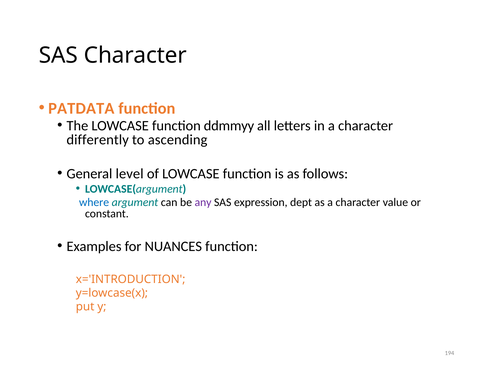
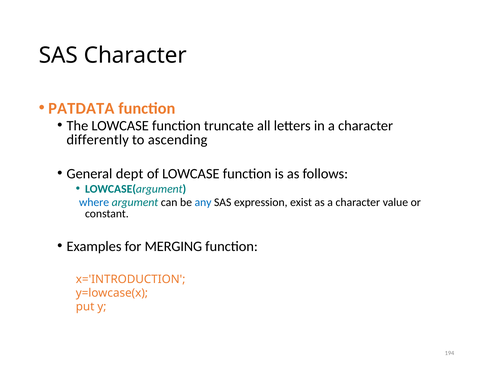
ddmmyy: ddmmyy -> truncate (229, 126)
level: level -> dept (130, 174)
any colour: purple -> blue (203, 202)
dept: dept -> exist (301, 202)
NUANCES: NUANCES -> MERGING (173, 246)
